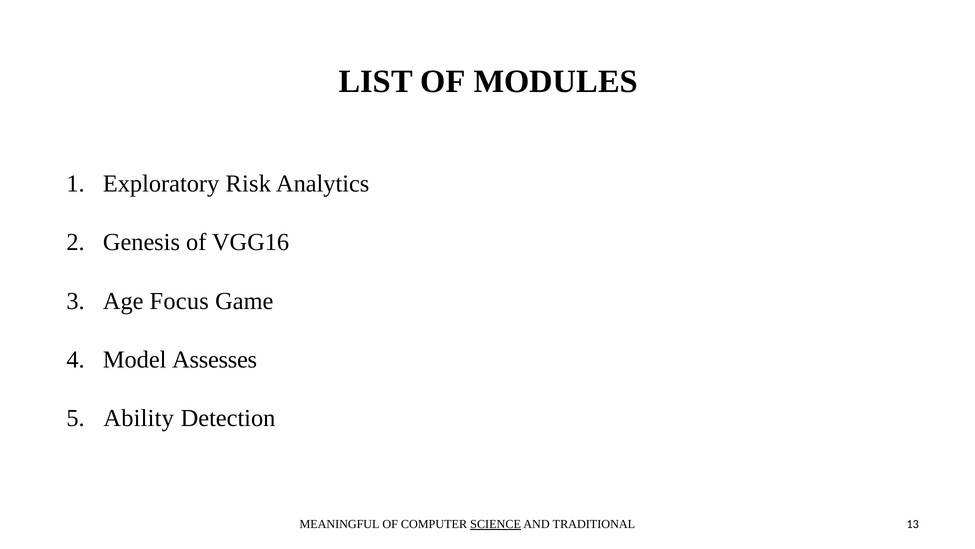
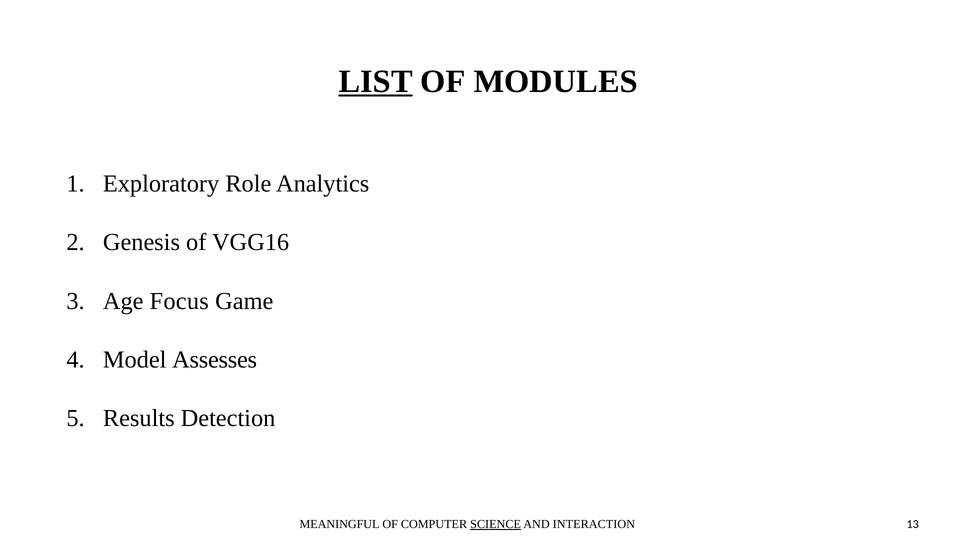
LIST underline: none -> present (376, 81)
Risk: Risk -> Role (248, 184)
Ability: Ability -> Results (139, 418)
TRADITIONAL: TRADITIONAL -> INTERACTION (594, 524)
